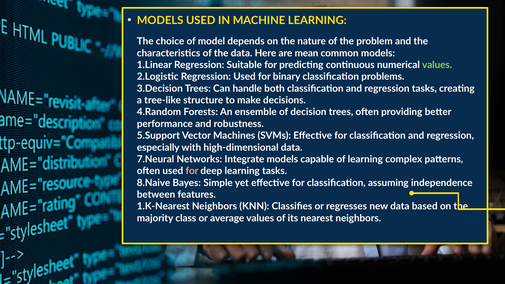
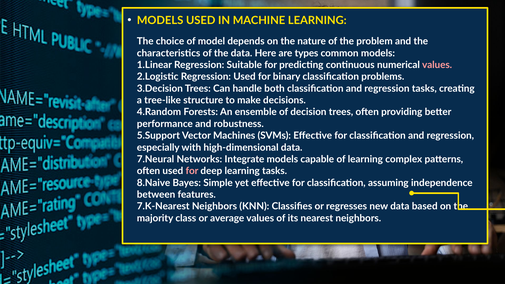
mean: mean -> types (307, 53)
values colour: light green -> pink (437, 65)
1.K-Nearest: 1.K-Nearest -> 7.K-Nearest (163, 206)
